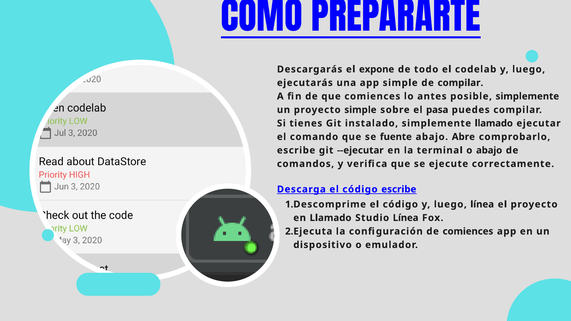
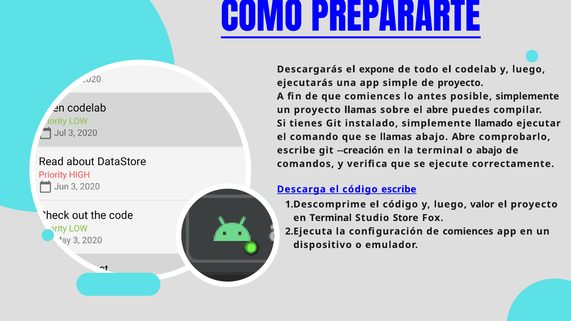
de compilar: compilar -> proyecto (460, 83)
proyecto simple: simple -> llamas (360, 110)
el pasa: pasa -> abre (437, 110)
se fuente: fuente -> llamas (396, 137)
--ejecutar: --ejecutar -> --creación (360, 150)
luego línea: línea -> valor (482, 204)
en Llamado: Llamado -> Terminal (331, 218)
Studio Línea: Línea -> Store (406, 218)
